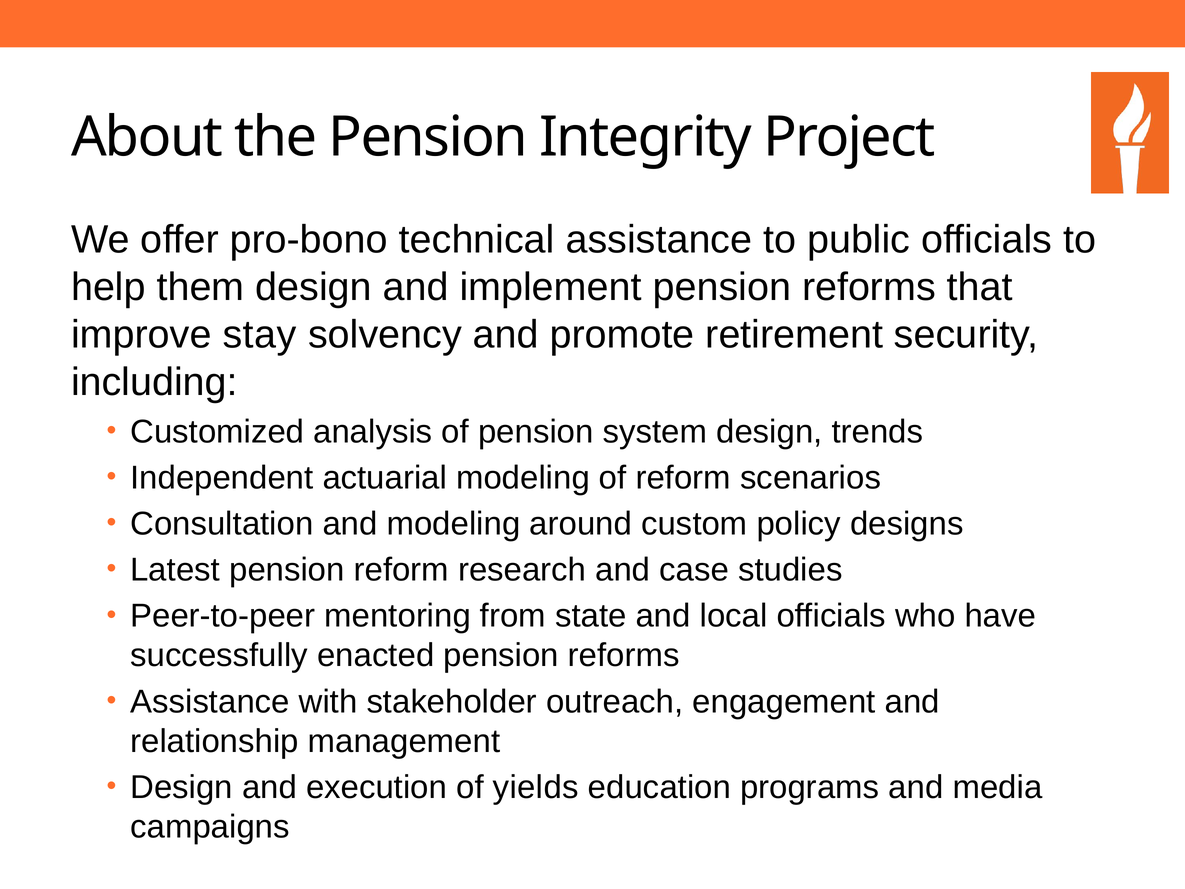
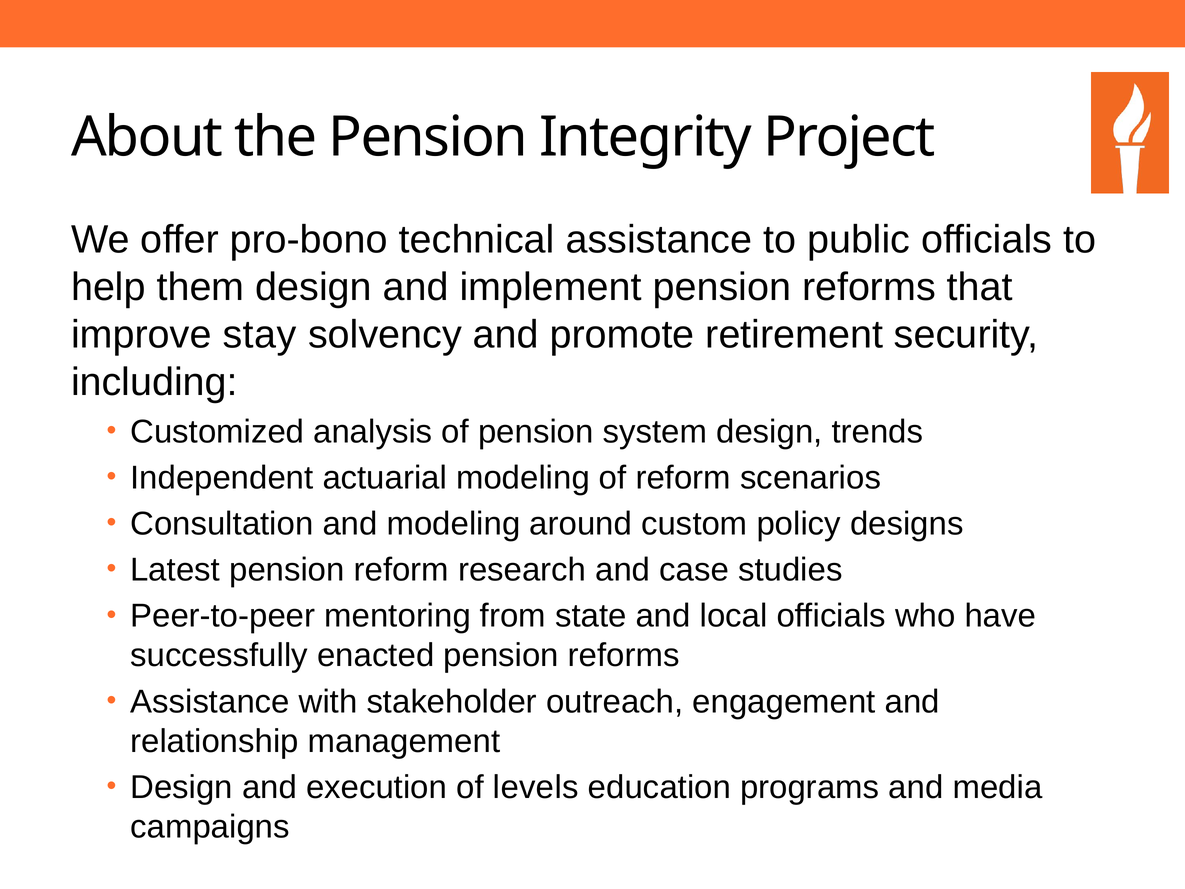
yields: yields -> levels (536, 787)
